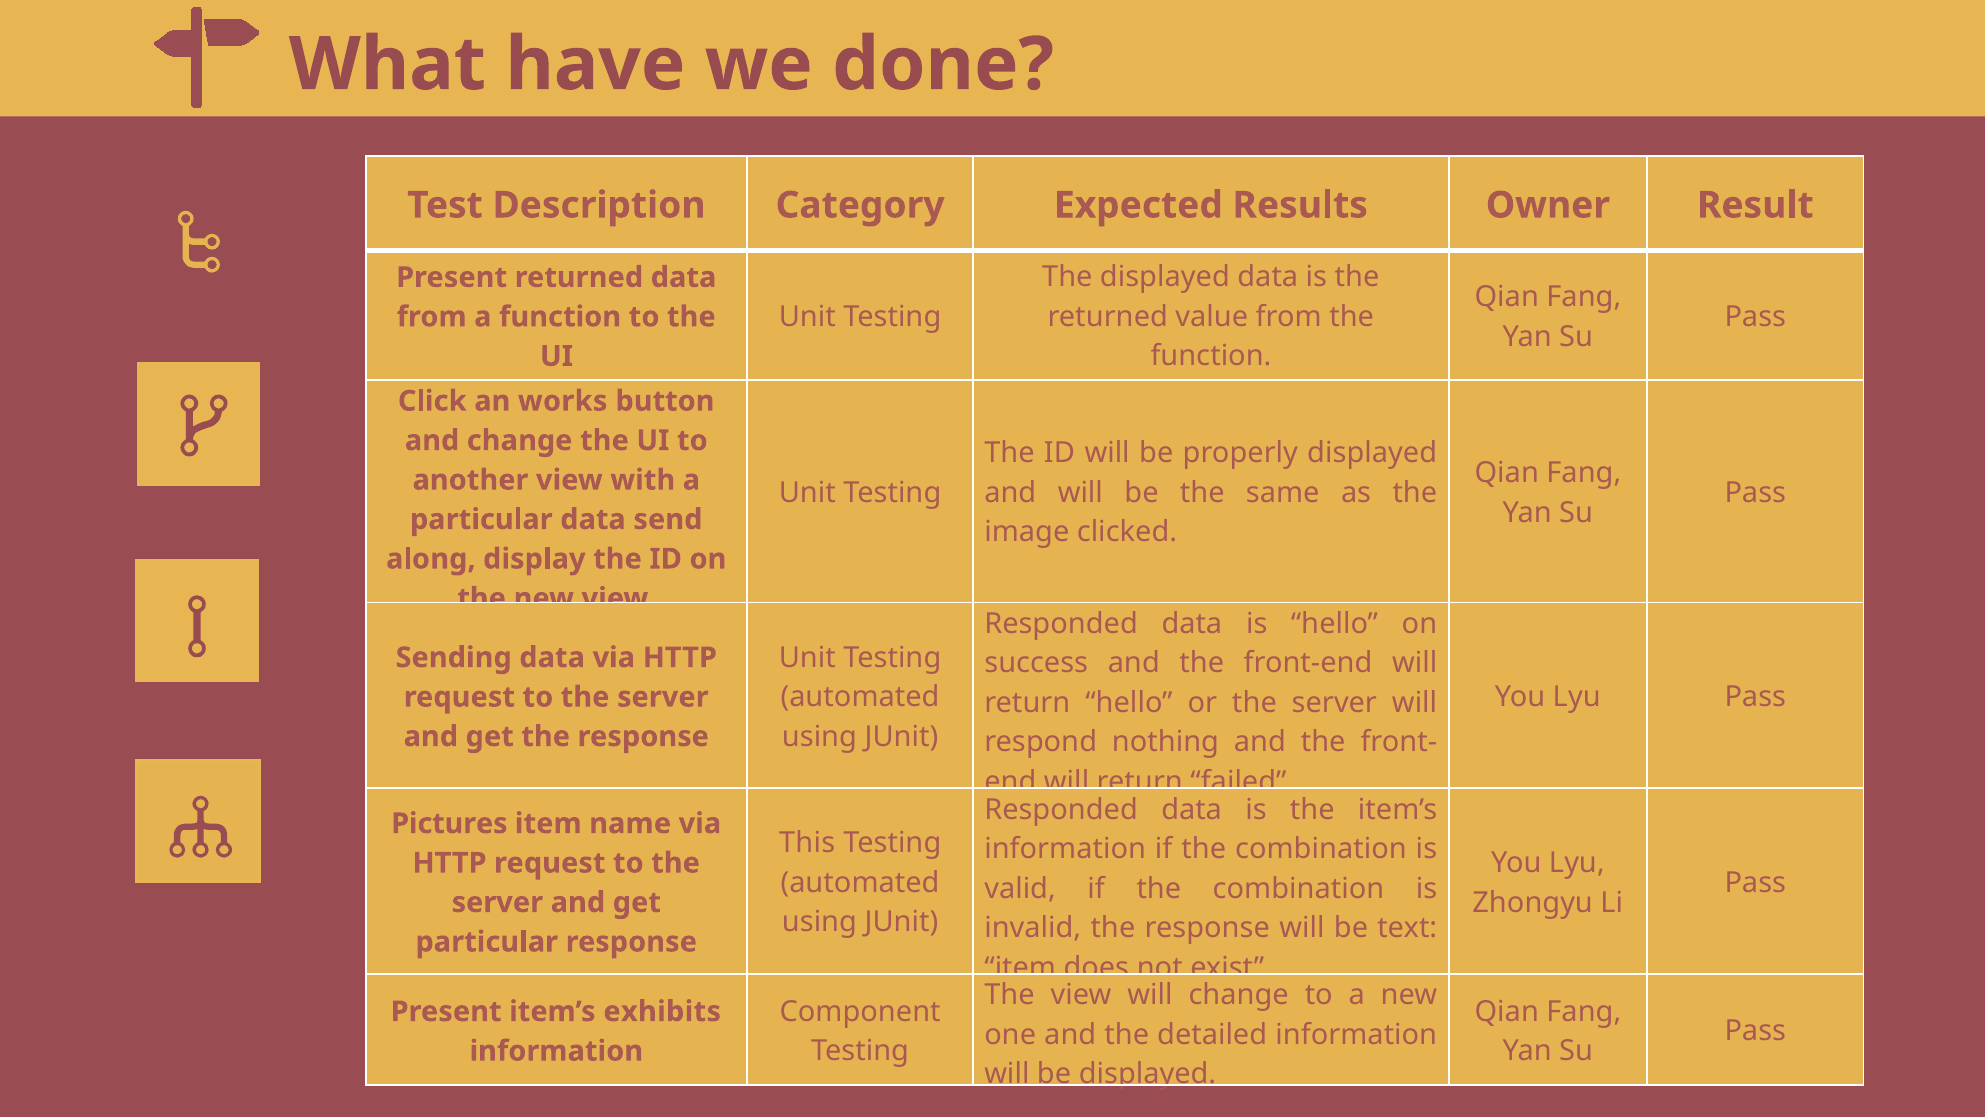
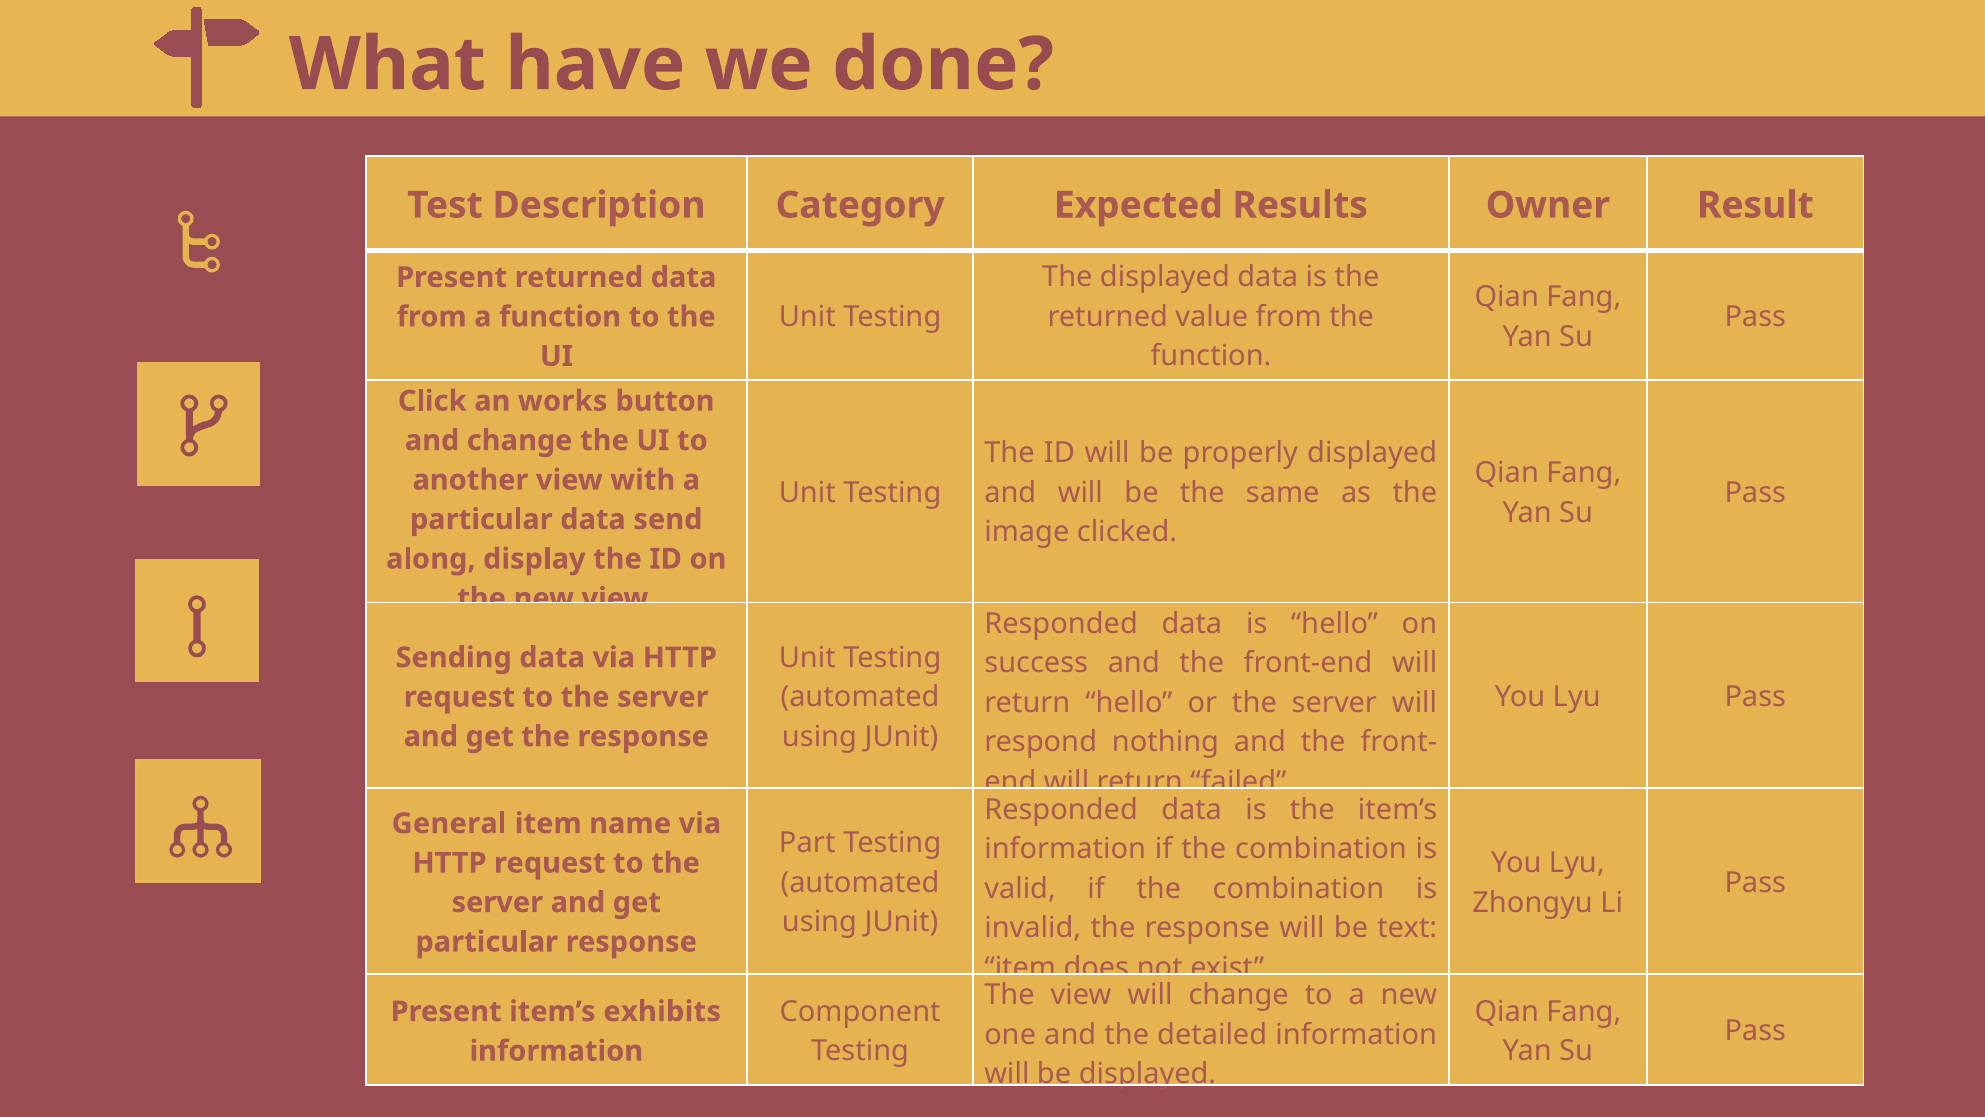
Pictures: Pictures -> General (449, 823)
This: This -> Part (807, 843)
